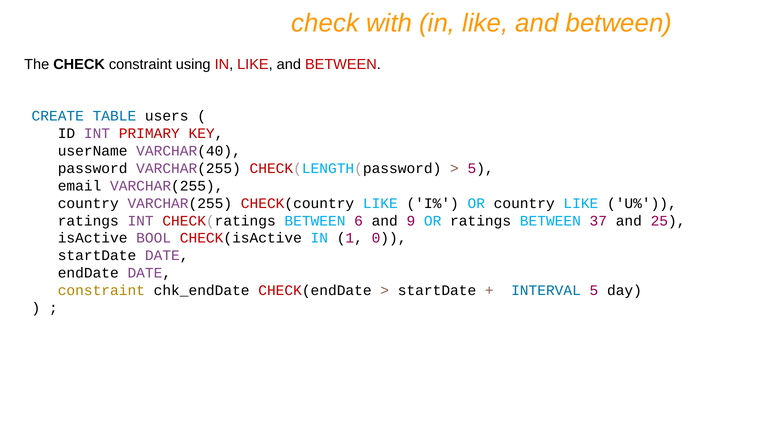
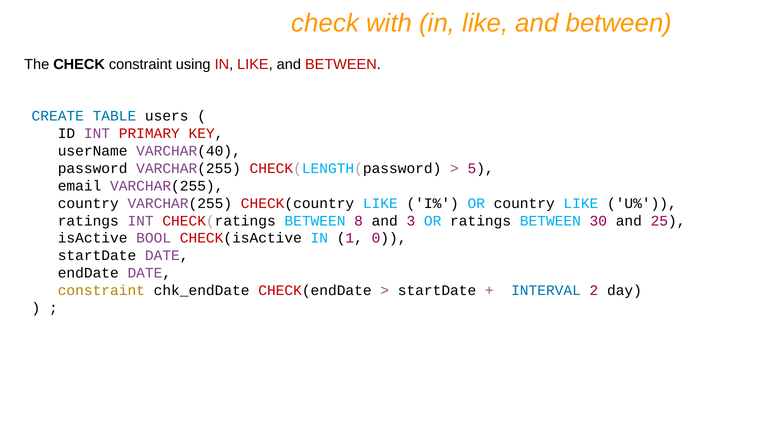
6: 6 -> 8 (359, 221)
9: 9 -> 3 (411, 221)
37: 37 -> 30 (598, 221)
INTERVAL 5: 5 -> 2 (594, 290)
